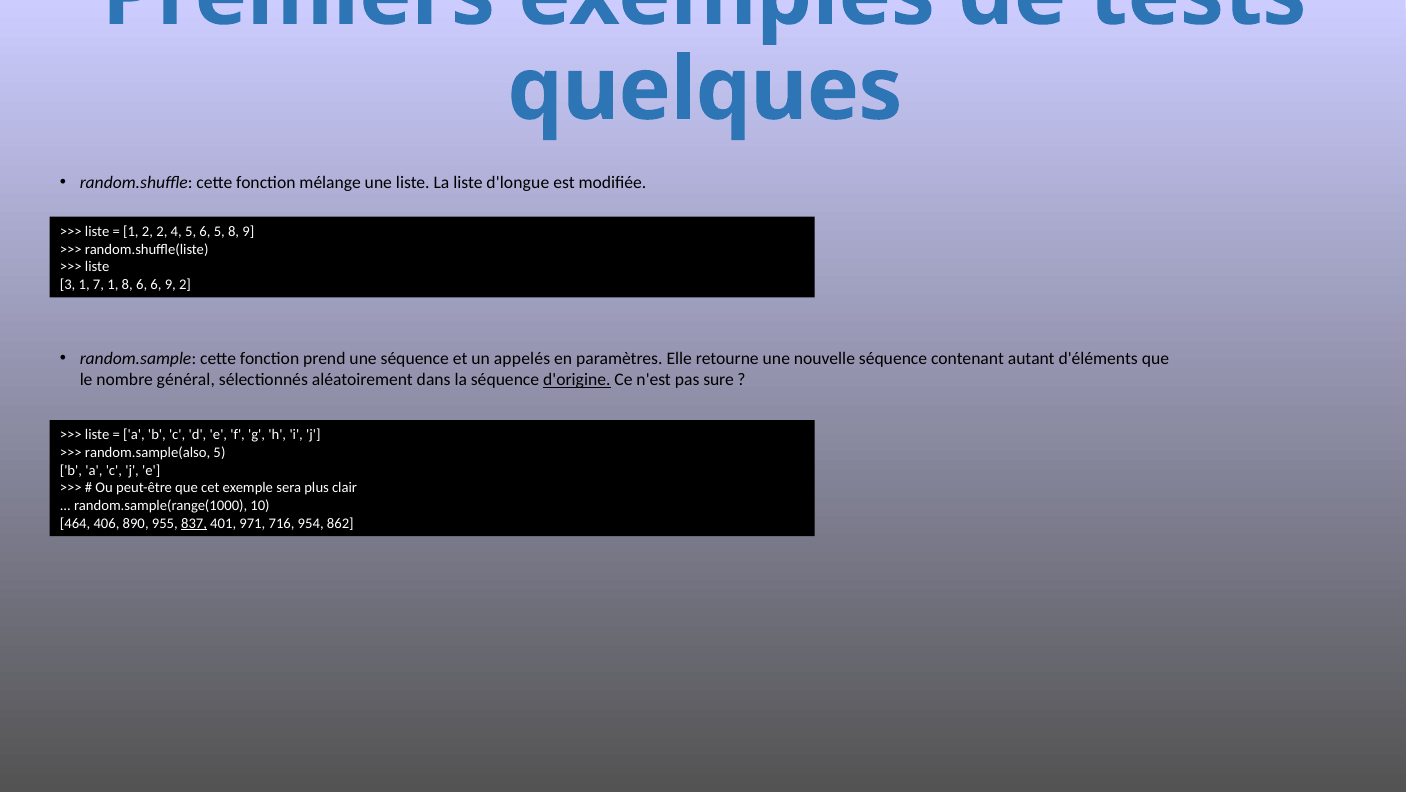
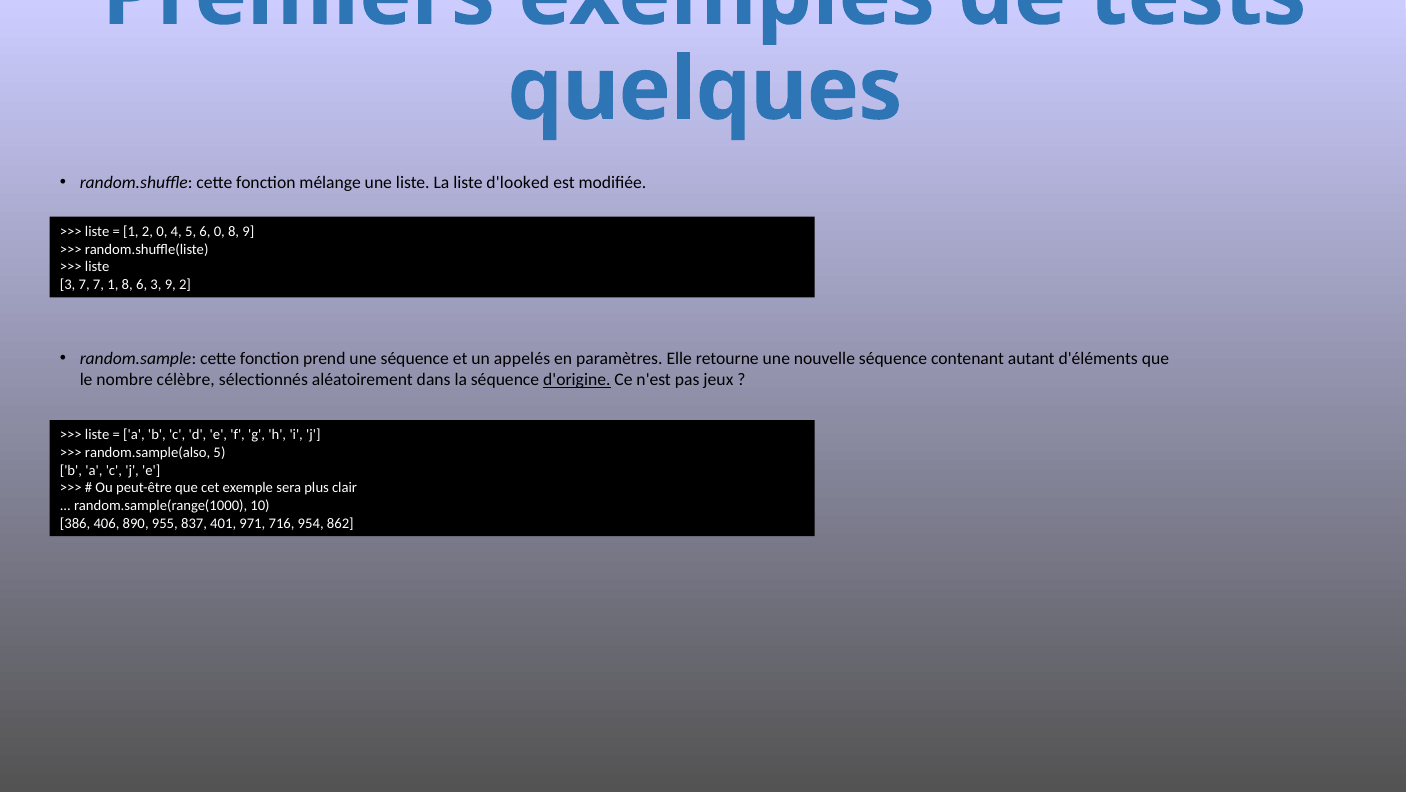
d'longue: d'longue -> d'looked (518, 182)
2 2: 2 -> 0 (162, 232)
6 5: 5 -> 0 (219, 232)
3 1: 1 -> 7 (84, 285)
6 6: 6 -> 3 (156, 285)
général: général -> célèbre (186, 380)
sure: sure -> jeux (718, 380)
464: 464 -> 386 (75, 524)
837 underline: present -> none (194, 524)
